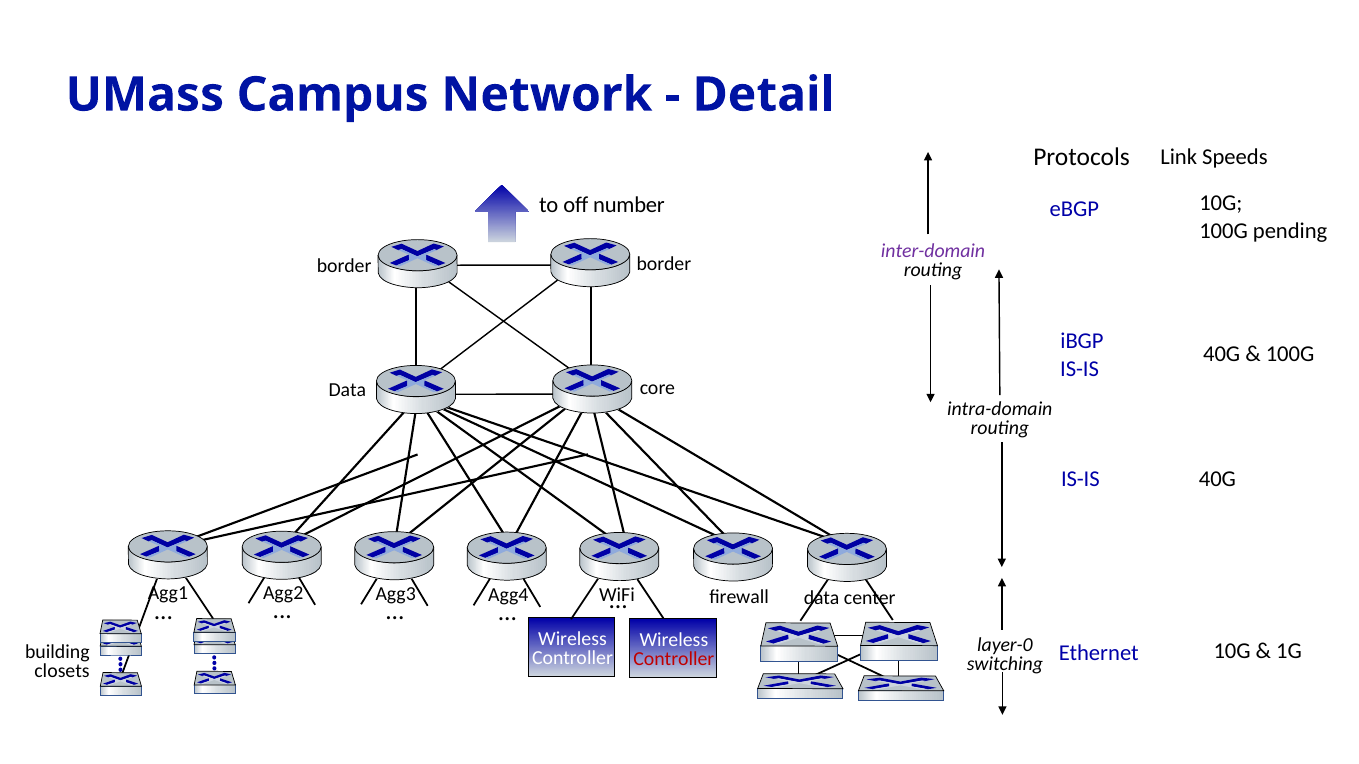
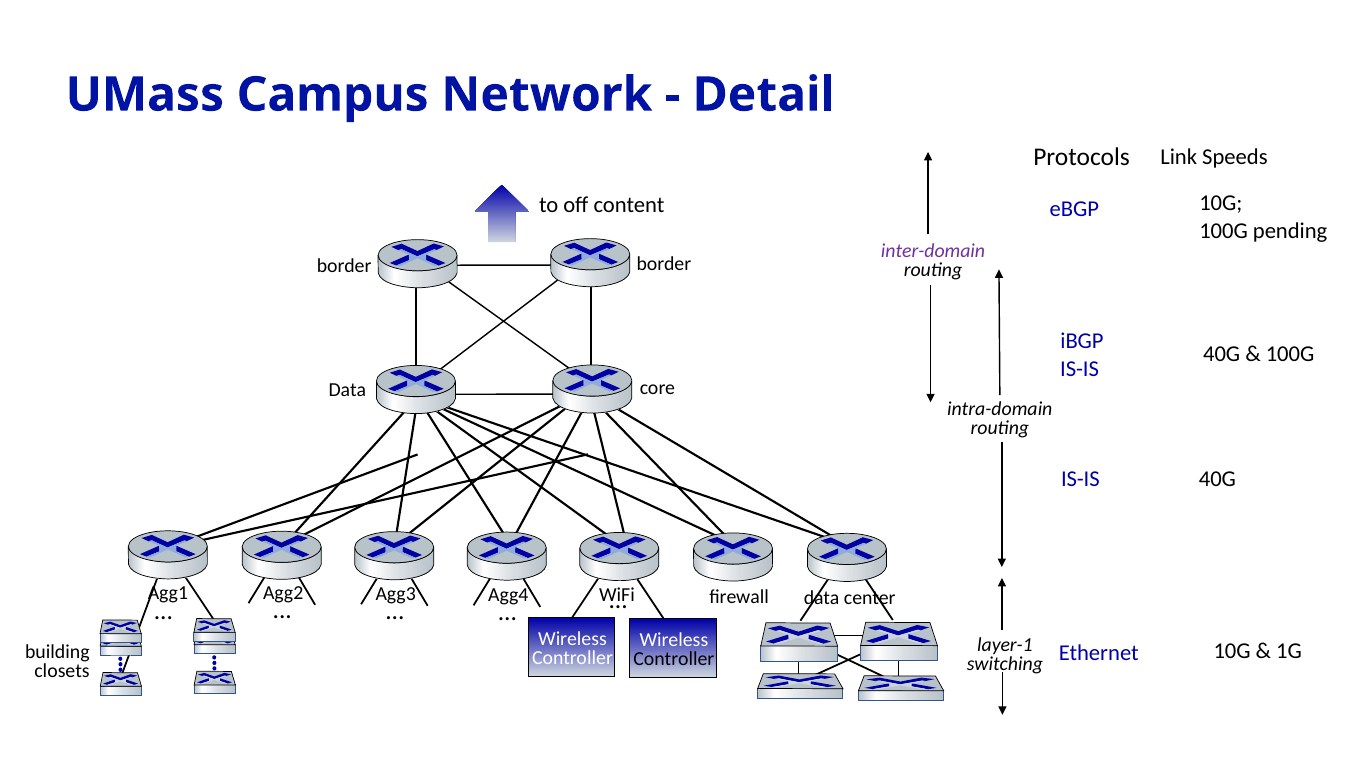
number: number -> content (629, 205)
layer-0: layer-0 -> layer-1 (1005, 645)
Controller colour: red -> black (674, 659)
